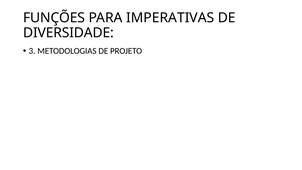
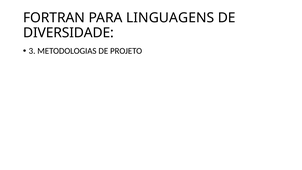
FUNÇÕES: FUNÇÕES -> FORTRAN (54, 18)
IMPERATIVAS: IMPERATIVAS -> LINGUAGENS (170, 18)
